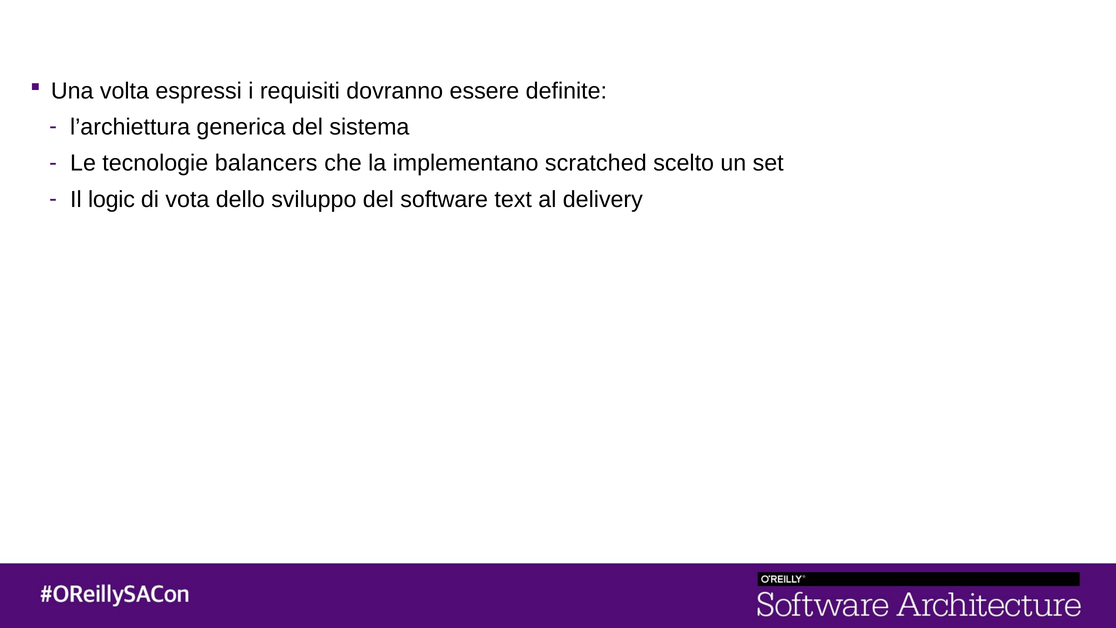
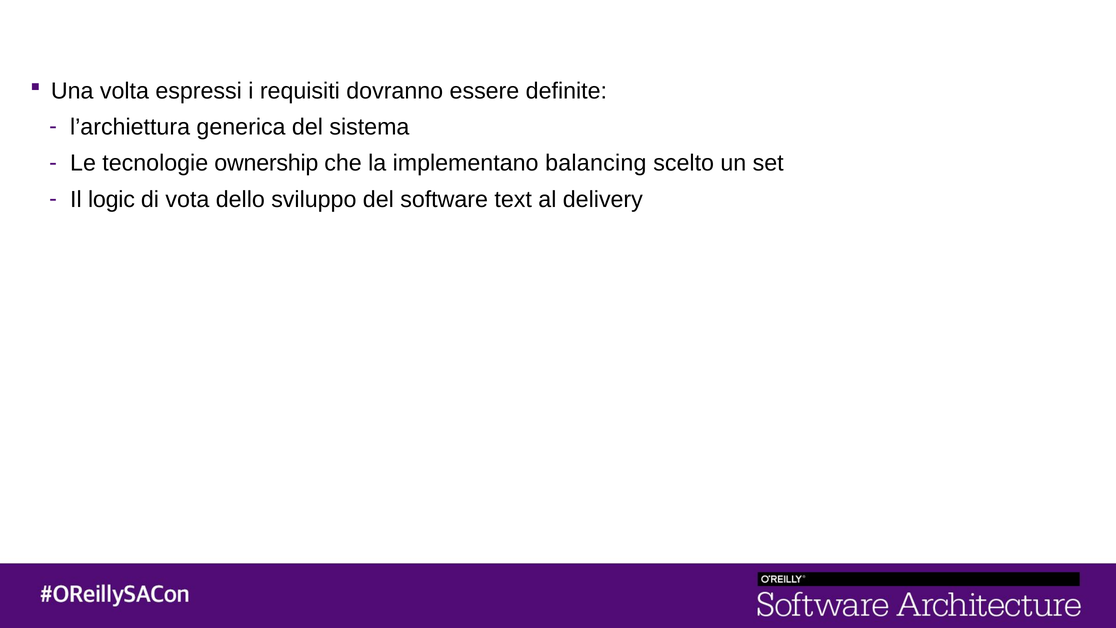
balancers: balancers -> ownership (266, 163)
scratched: scratched -> balancing (596, 163)
